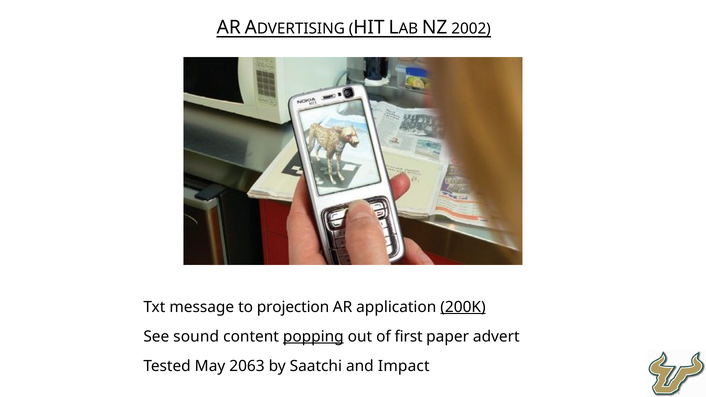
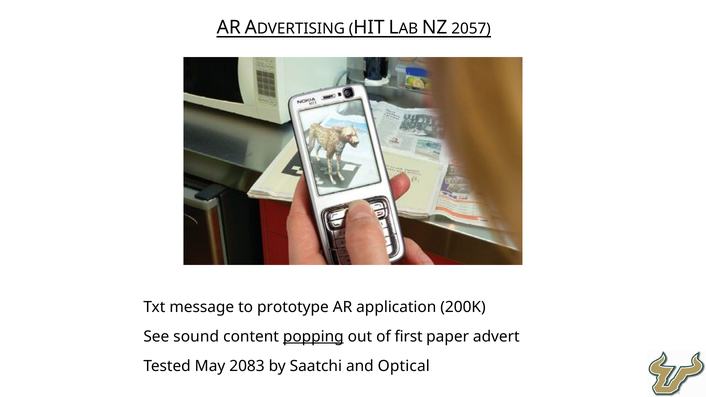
2002: 2002 -> 2057 (471, 29)
projection: projection -> prototype (293, 307)
200K underline: present -> none (463, 307)
2063: 2063 -> 2083 (247, 366)
Impact: Impact -> Optical (404, 366)
